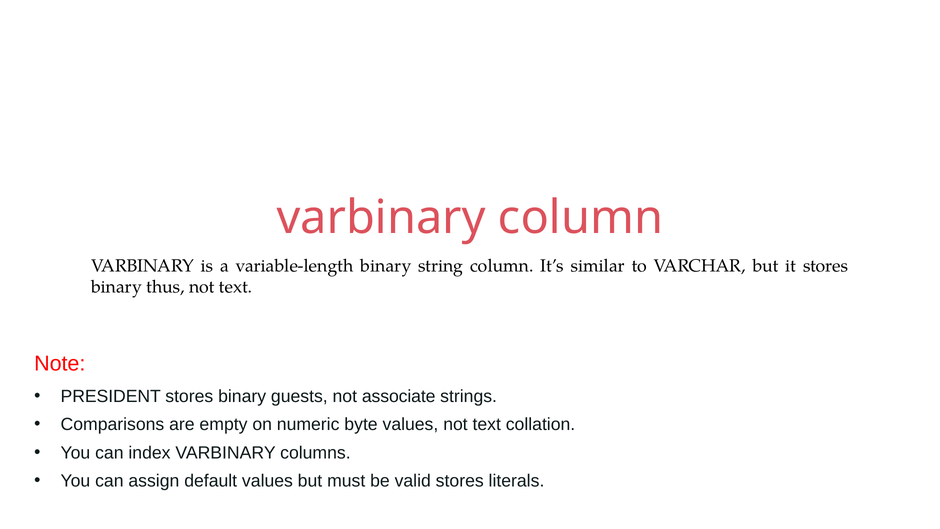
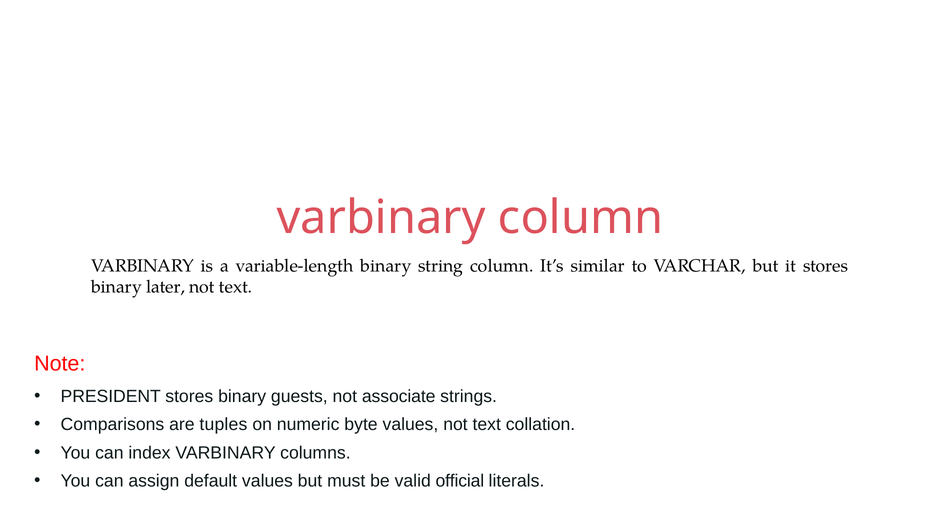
thus: thus -> later (166, 287)
empty: empty -> tuples (223, 424)
valid stores: stores -> official (460, 481)
